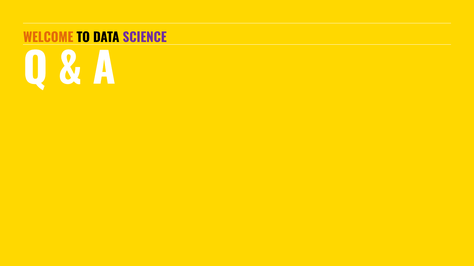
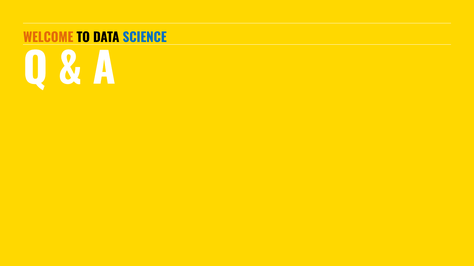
SCIENCE colour: purple -> blue (145, 38)
